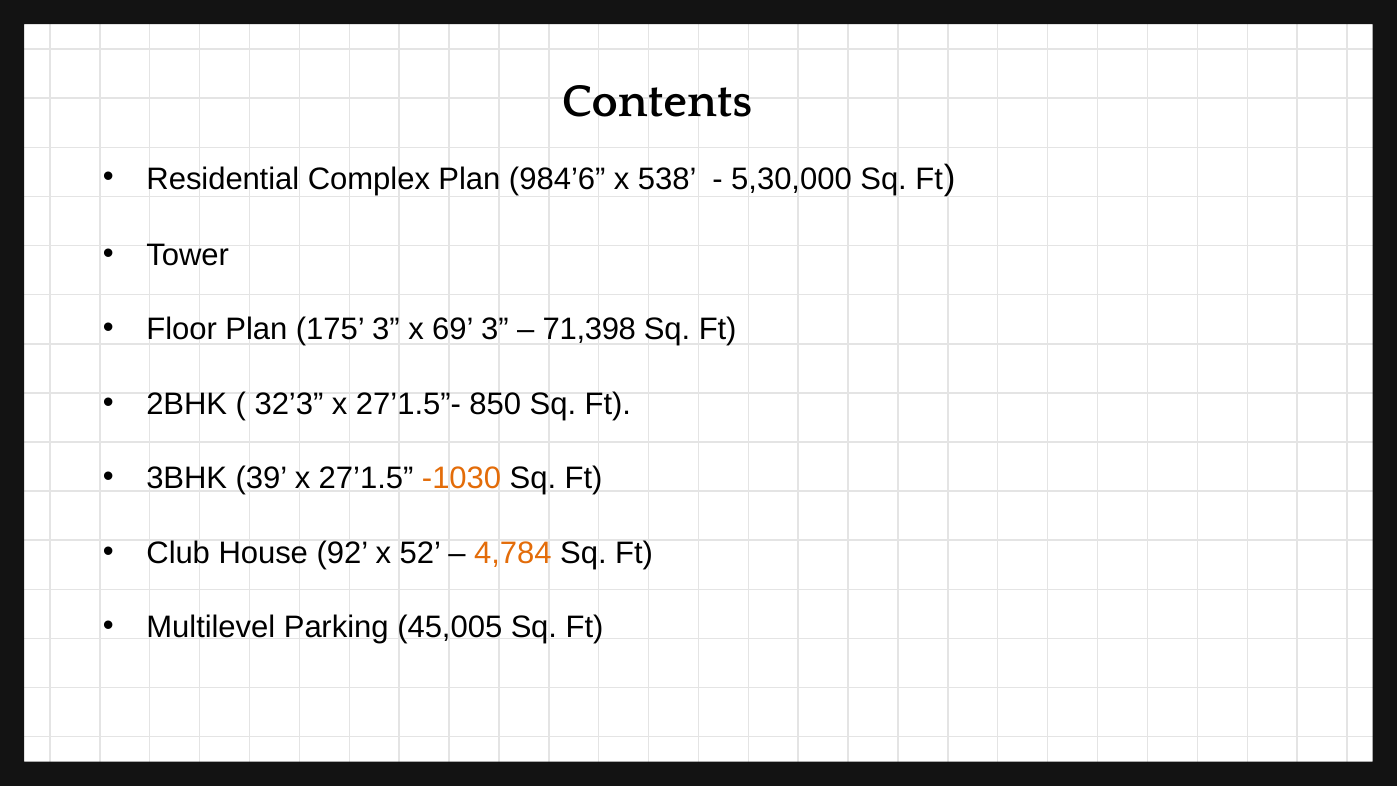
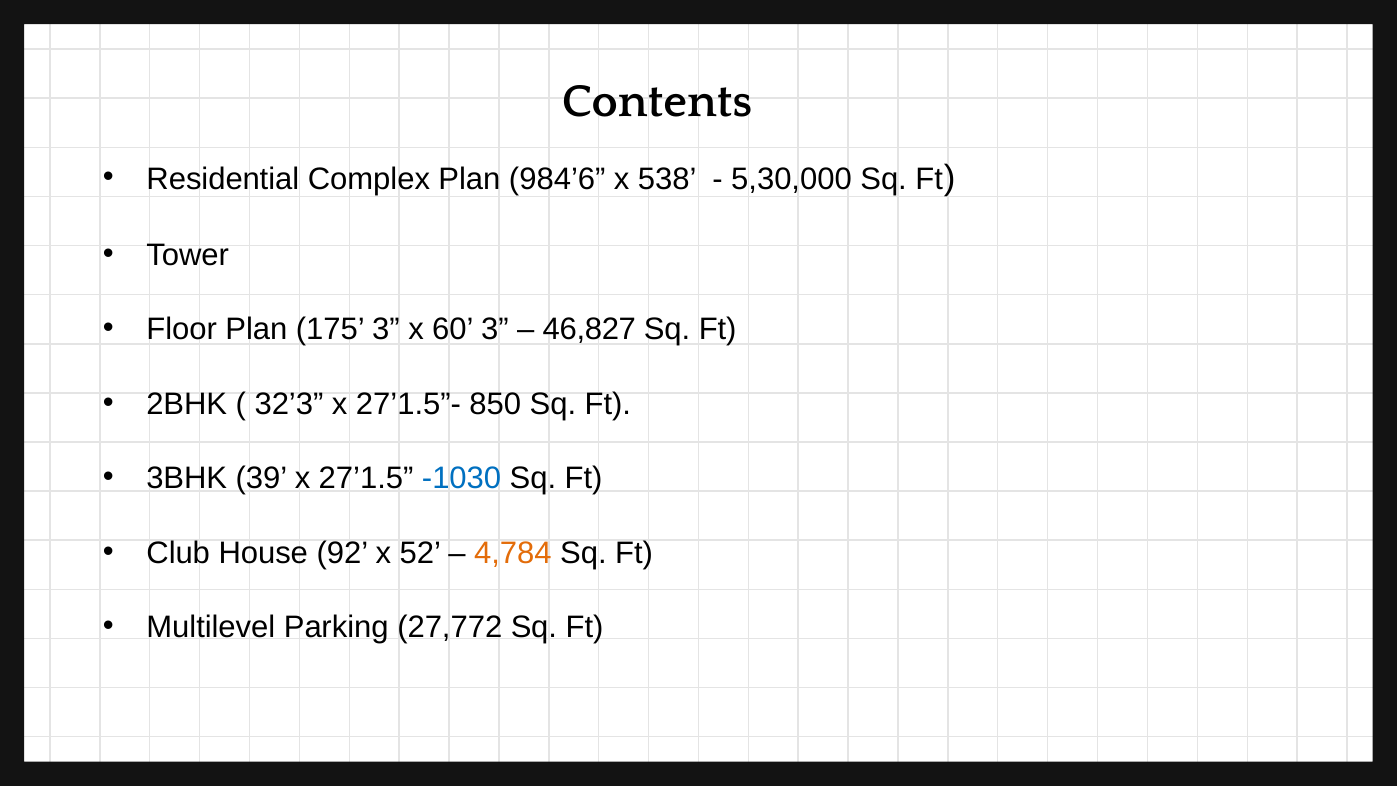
69: 69 -> 60 (453, 329)
71,398: 71,398 -> 46,827 (589, 329)
-1030 colour: orange -> blue (462, 478)
45,005: 45,005 -> 27,772 (450, 627)
